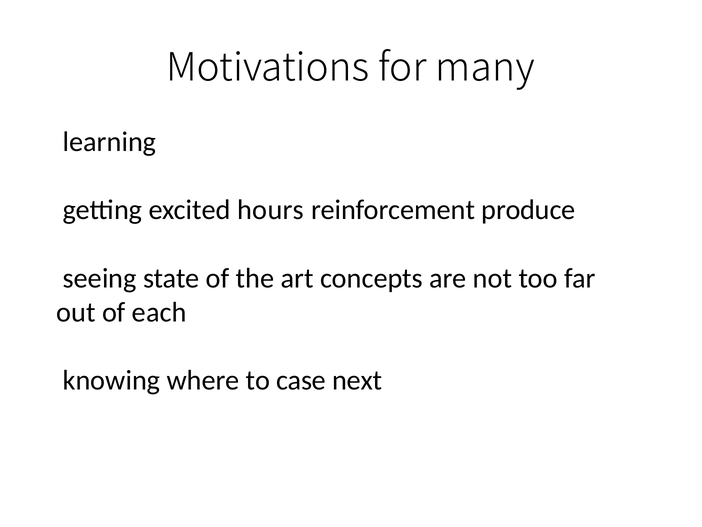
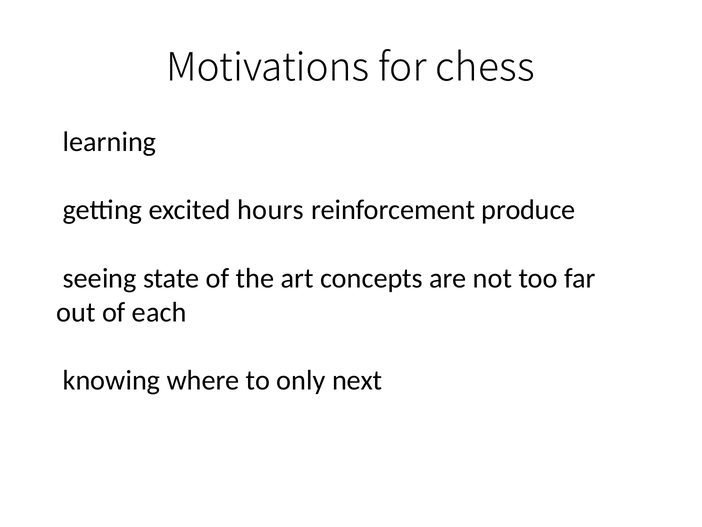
many: many -> chess (485, 68)
case: case -> only (301, 380)
